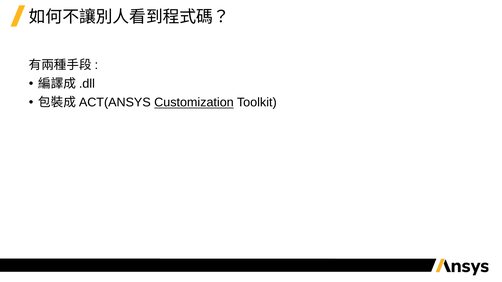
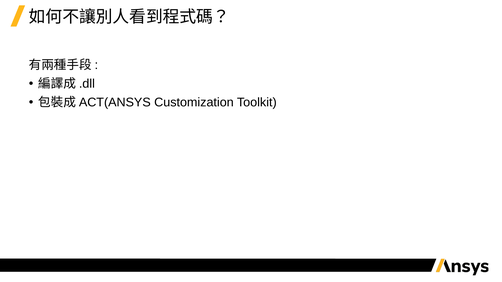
Customization underline: present -> none (194, 103)
